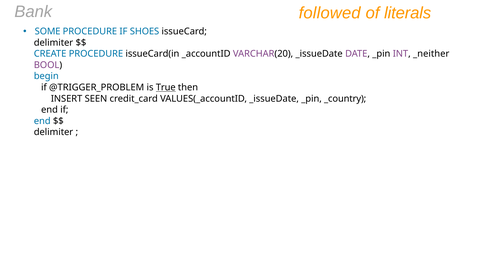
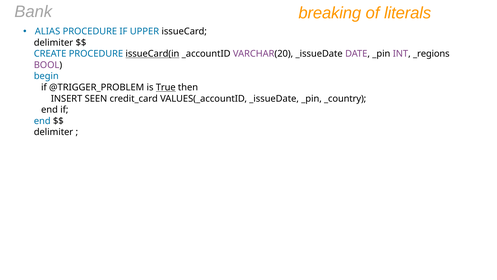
followed: followed -> breaking (330, 13)
SOME: SOME -> ALIAS (48, 31)
SHOES: SHOES -> UPPER (144, 31)
issueCard(in underline: none -> present (152, 54)
_neither: _neither -> _regions (431, 54)
